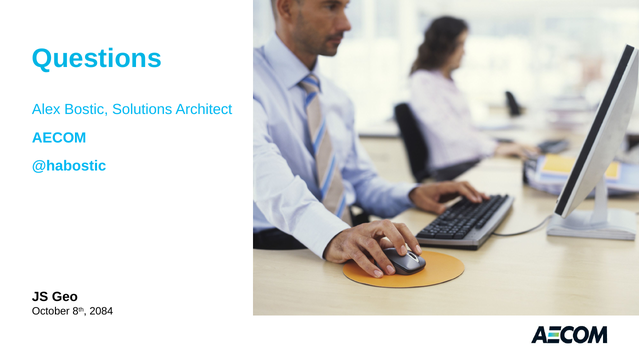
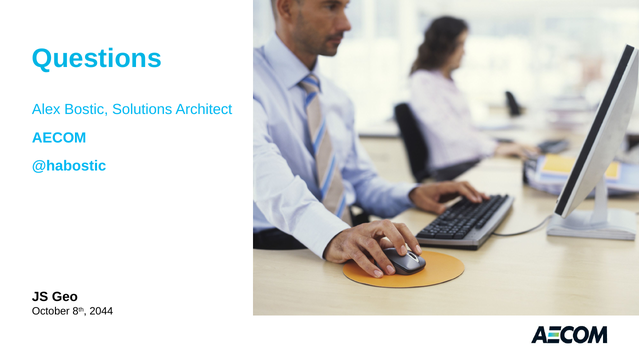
2084: 2084 -> 2044 (101, 312)
